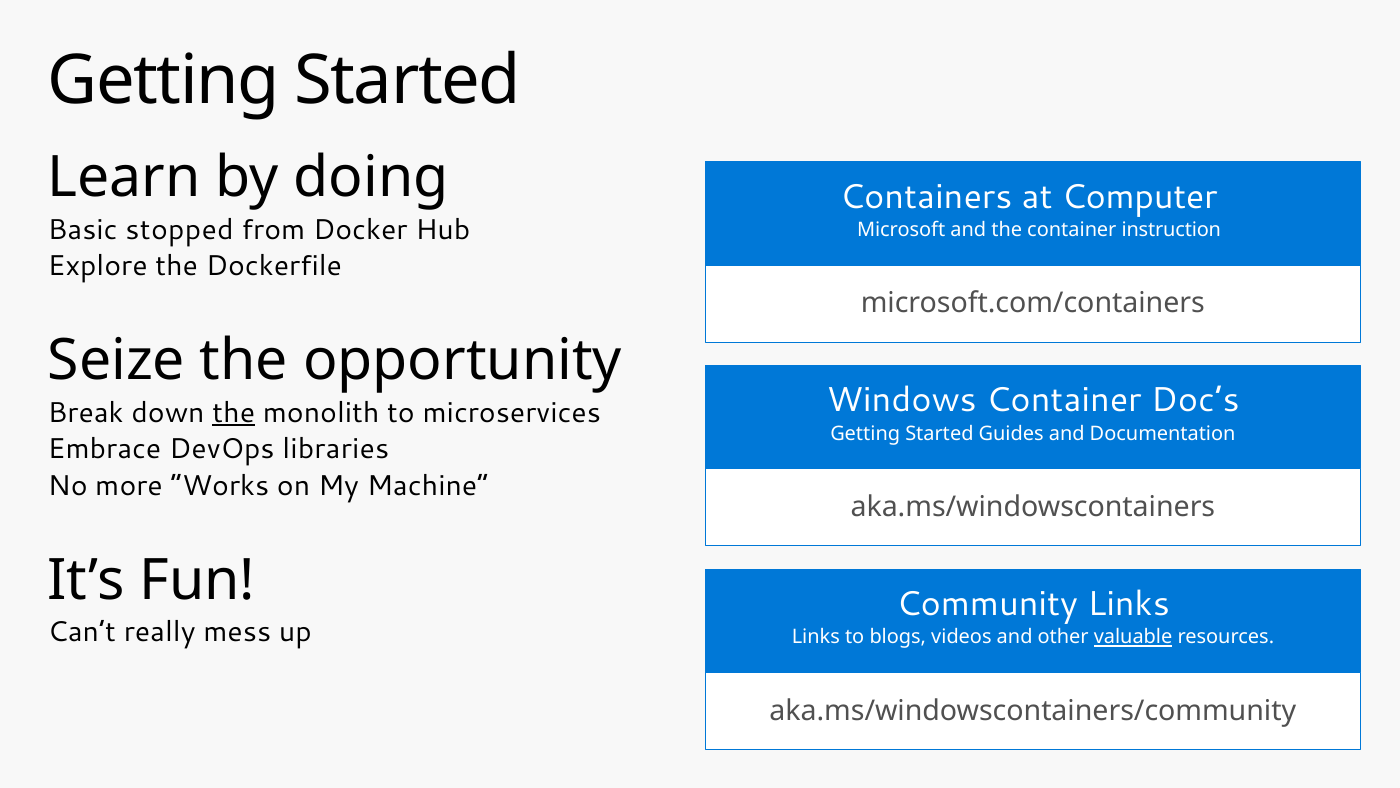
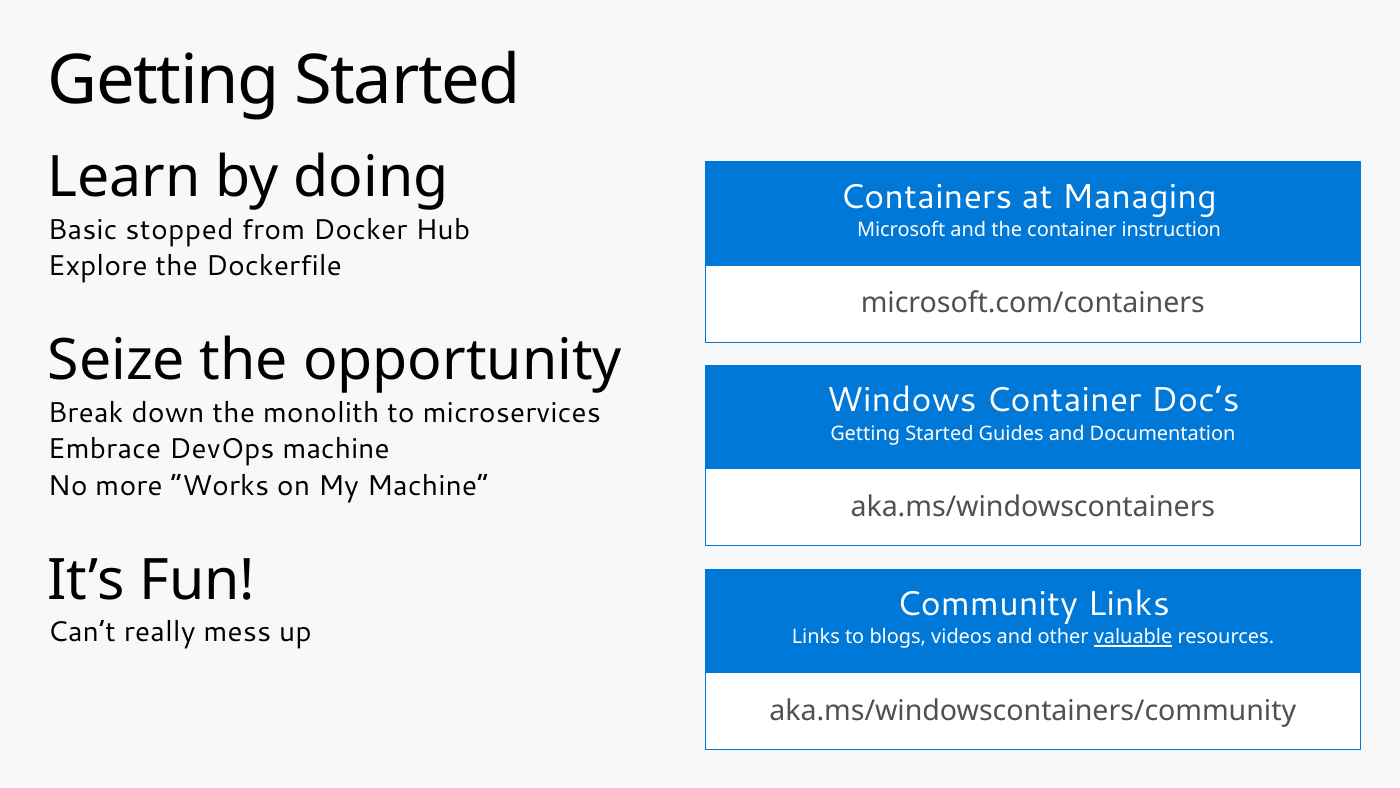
Computer: Computer -> Managing (1139, 197)
the underline: present -> none (234, 413)
DevOps libraries: libraries -> machine (336, 449)
